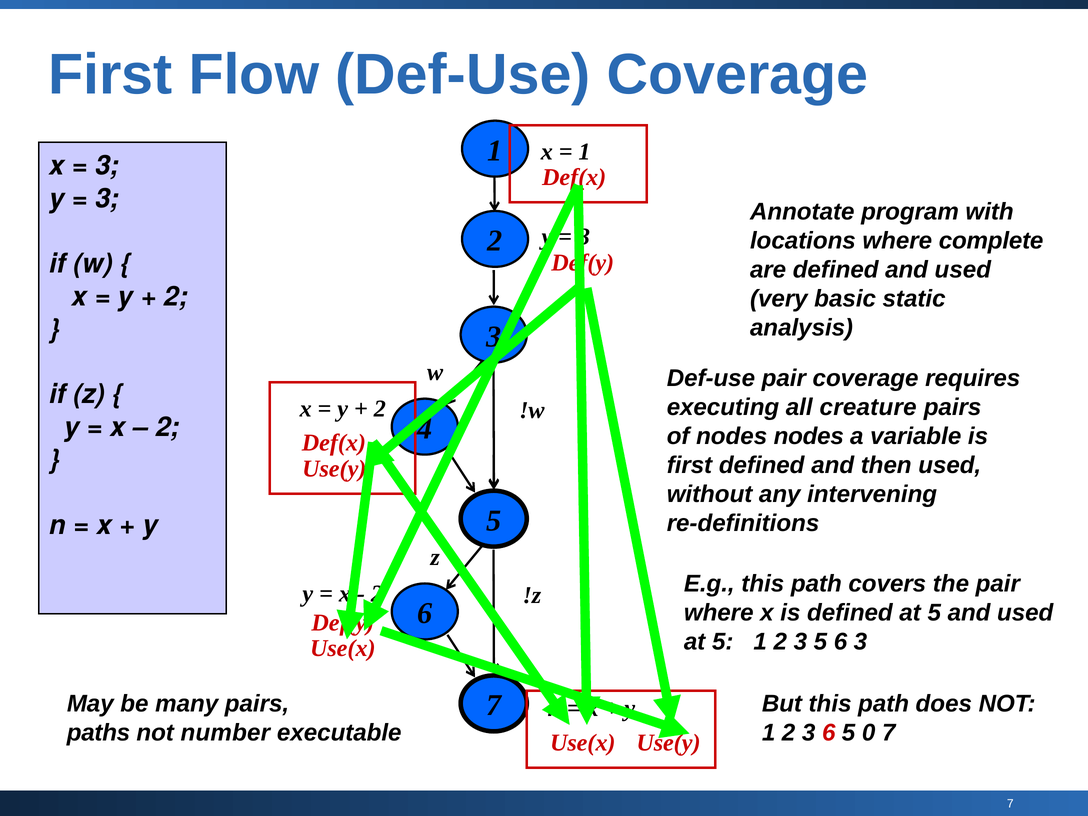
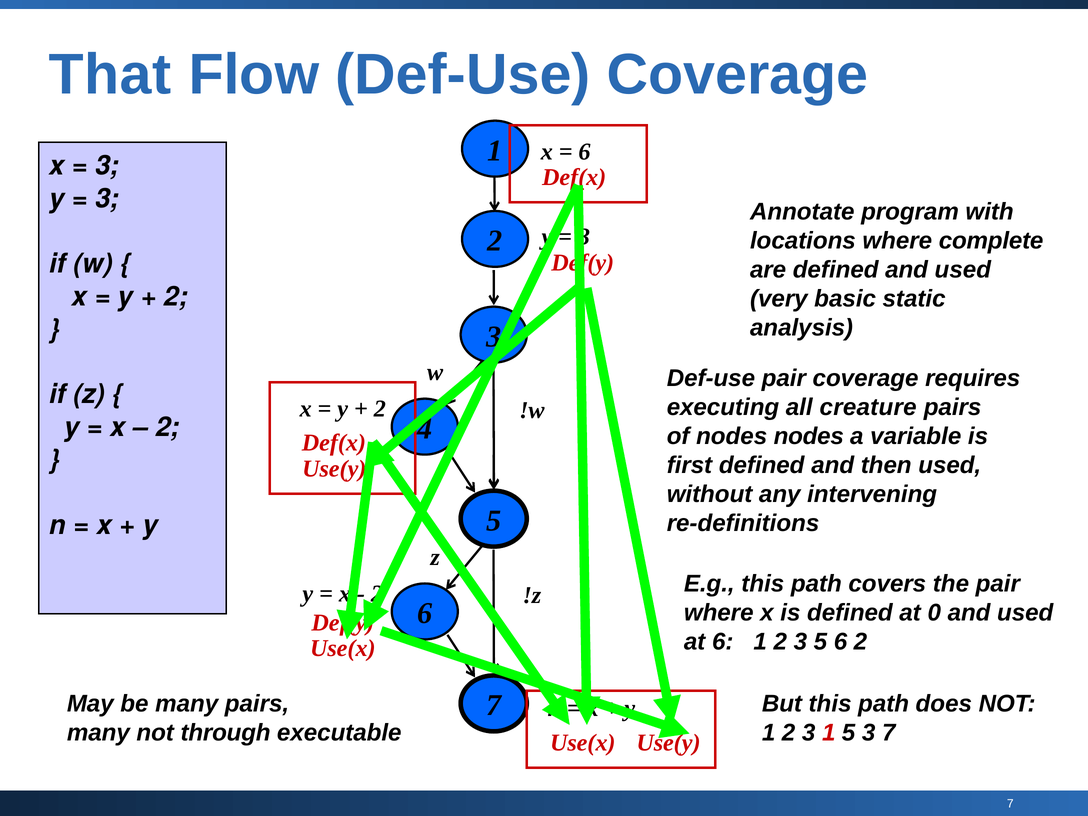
First: First -> That (110, 75)
1: 1 -> 6 (585, 152)
defined at 5: 5 -> 0 (934, 613)
5: 5 -> 6 (723, 642)
6 3: 3 -> 2 (860, 642)
paths: paths -> many (98, 733)
number: number -> through (226, 733)
3 6: 6 -> 1 (829, 733)
0: 0 -> 3 (869, 733)
